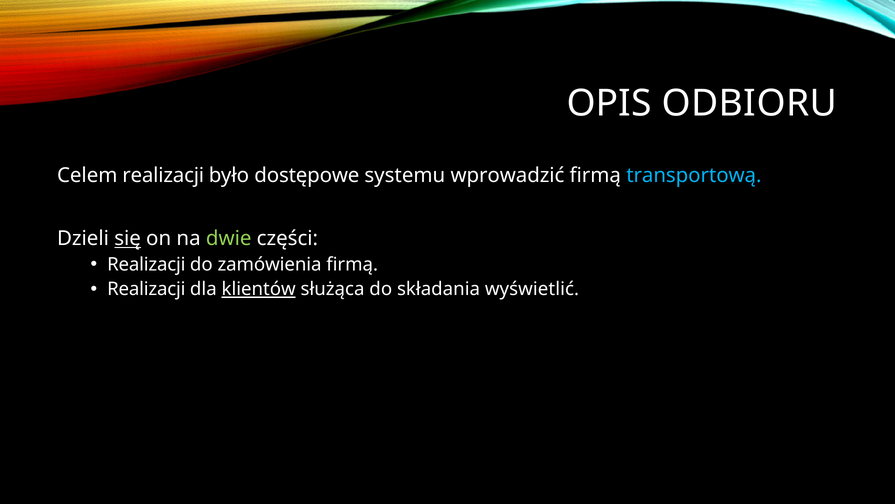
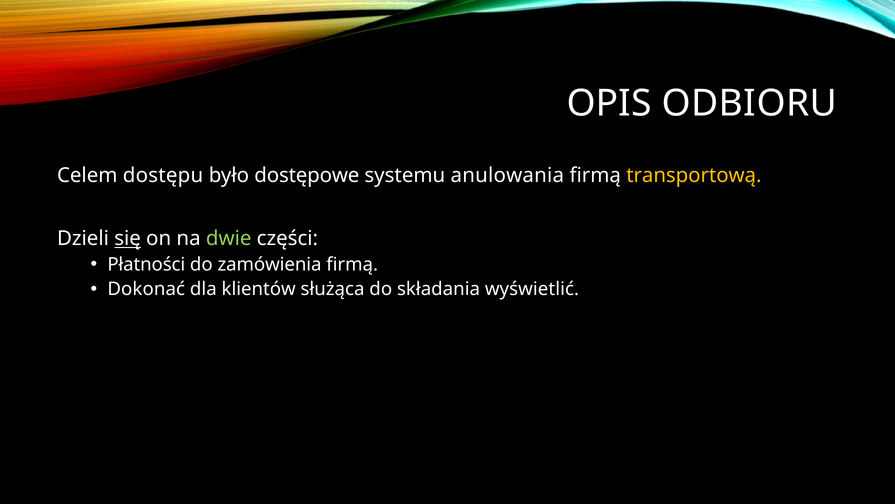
Celem realizacji: realizacji -> dostępu (163, 175)
wprowadzić: wprowadzić -> anulowania (507, 175)
transportową colour: light blue -> yellow (694, 175)
Realizacji: Realizacji -> Płatności (146, 264)
Realizacji: Realizacji -> Dokonać (146, 289)
klientów underline: present -> none (259, 289)
